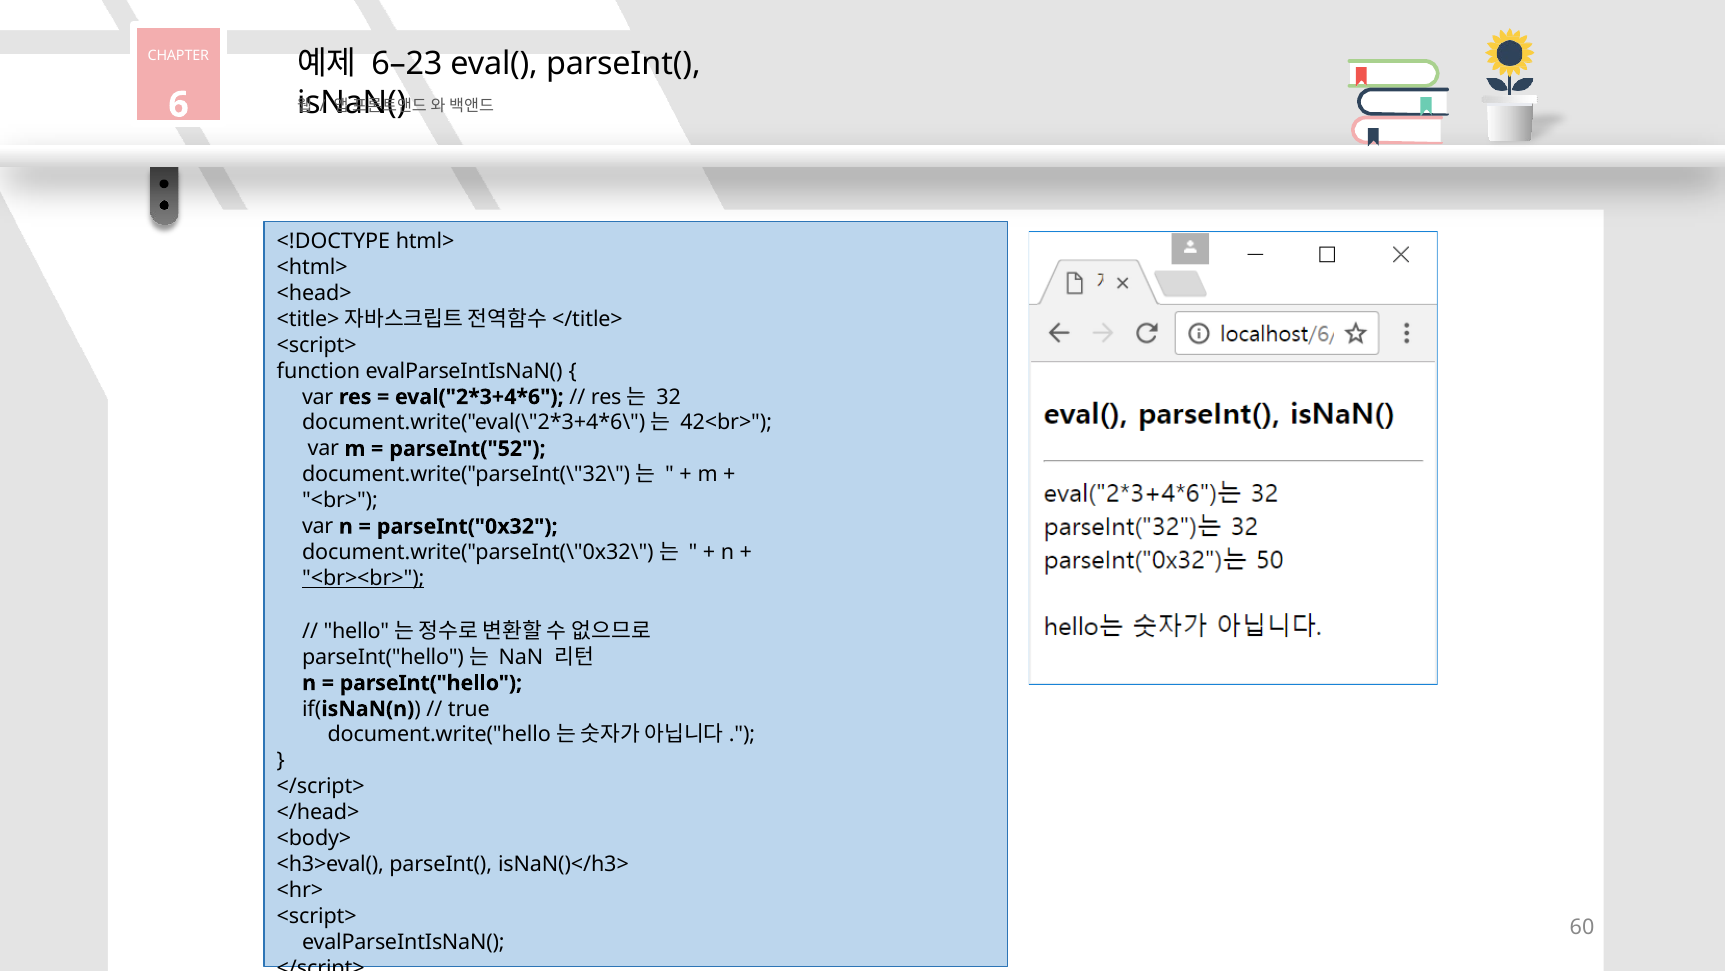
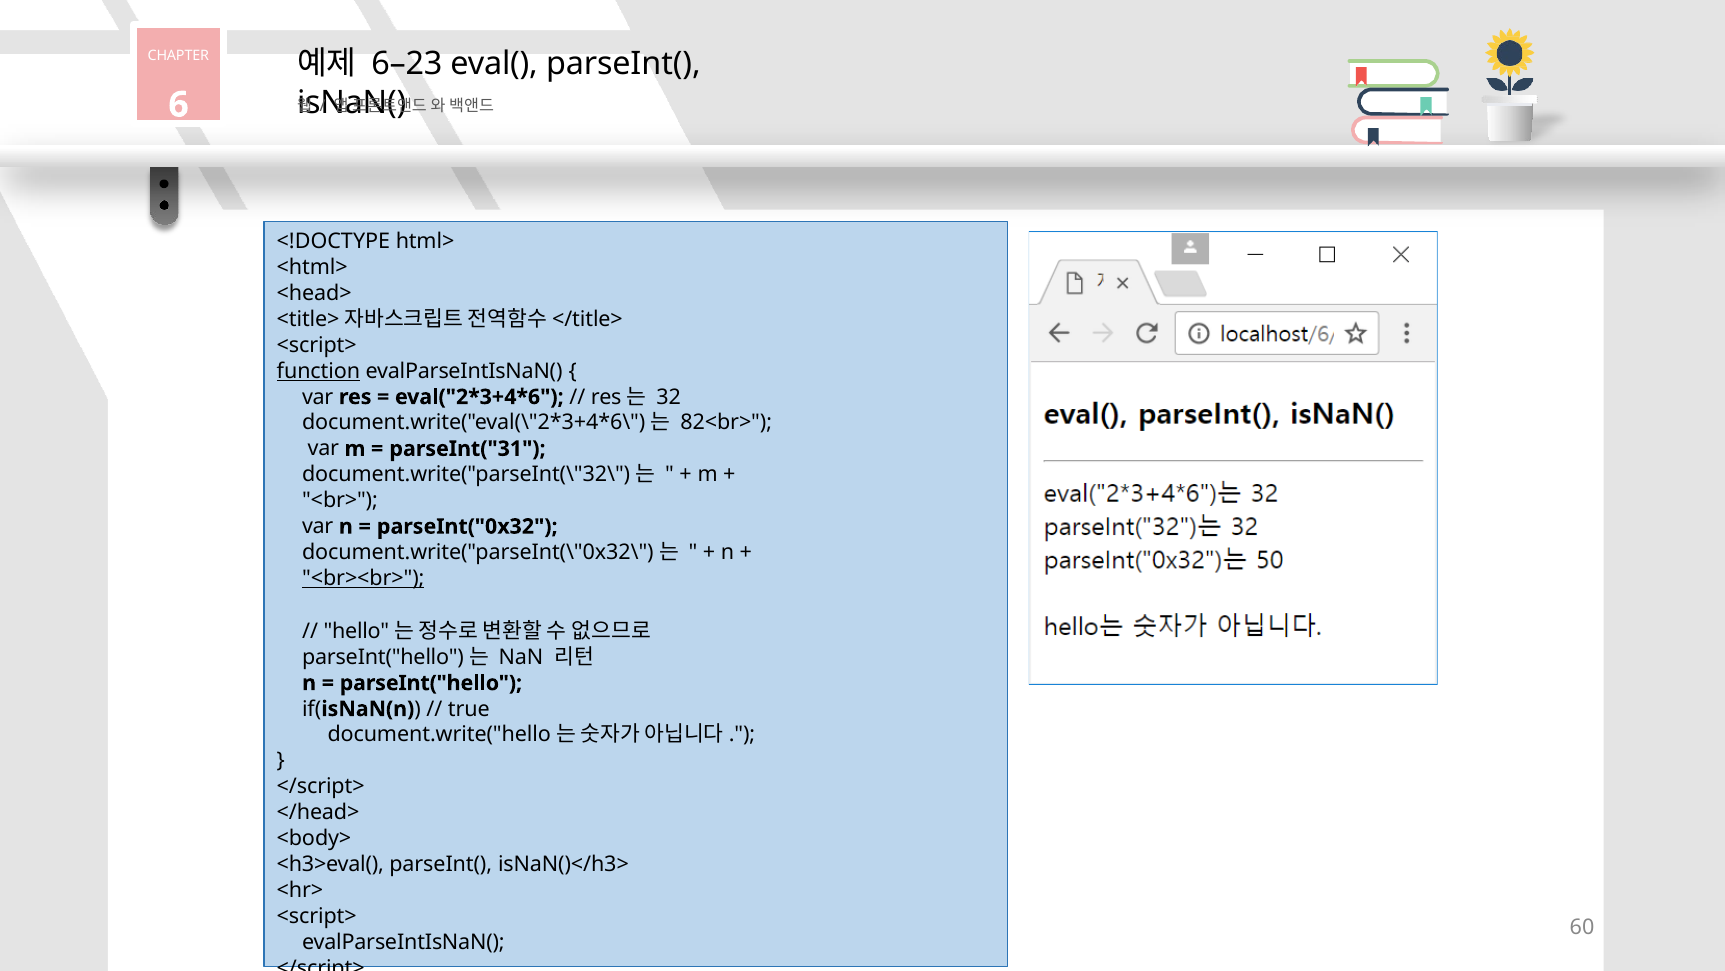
function underline: none -> present (318, 371)
42<br>: 42<br> -> 82<br> (726, 423)
parseInt("52: parseInt("52 -> parseInt("31 (468, 448)
